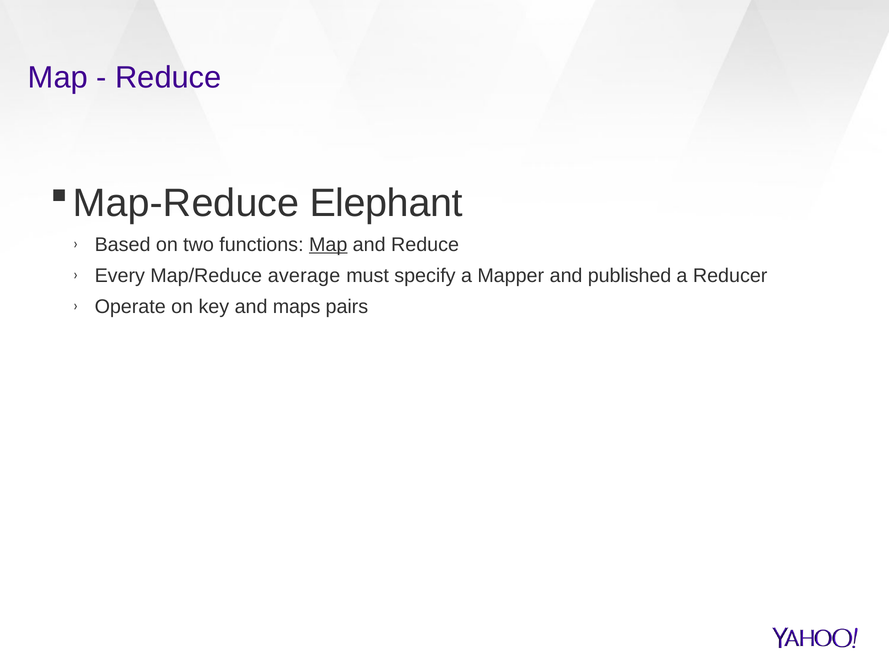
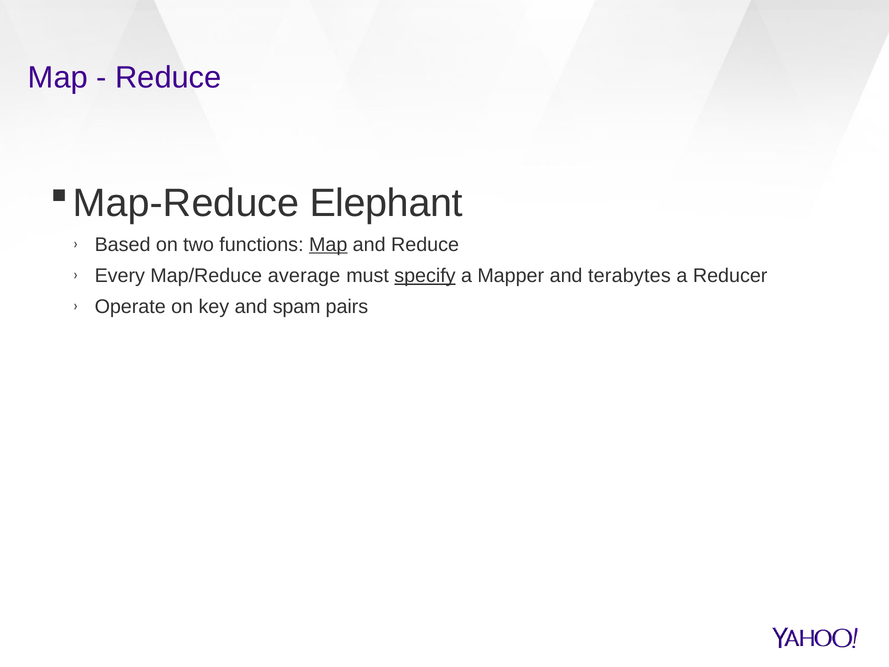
specify underline: none -> present (425, 276)
published: published -> terabytes (629, 276)
maps: maps -> spam (297, 307)
